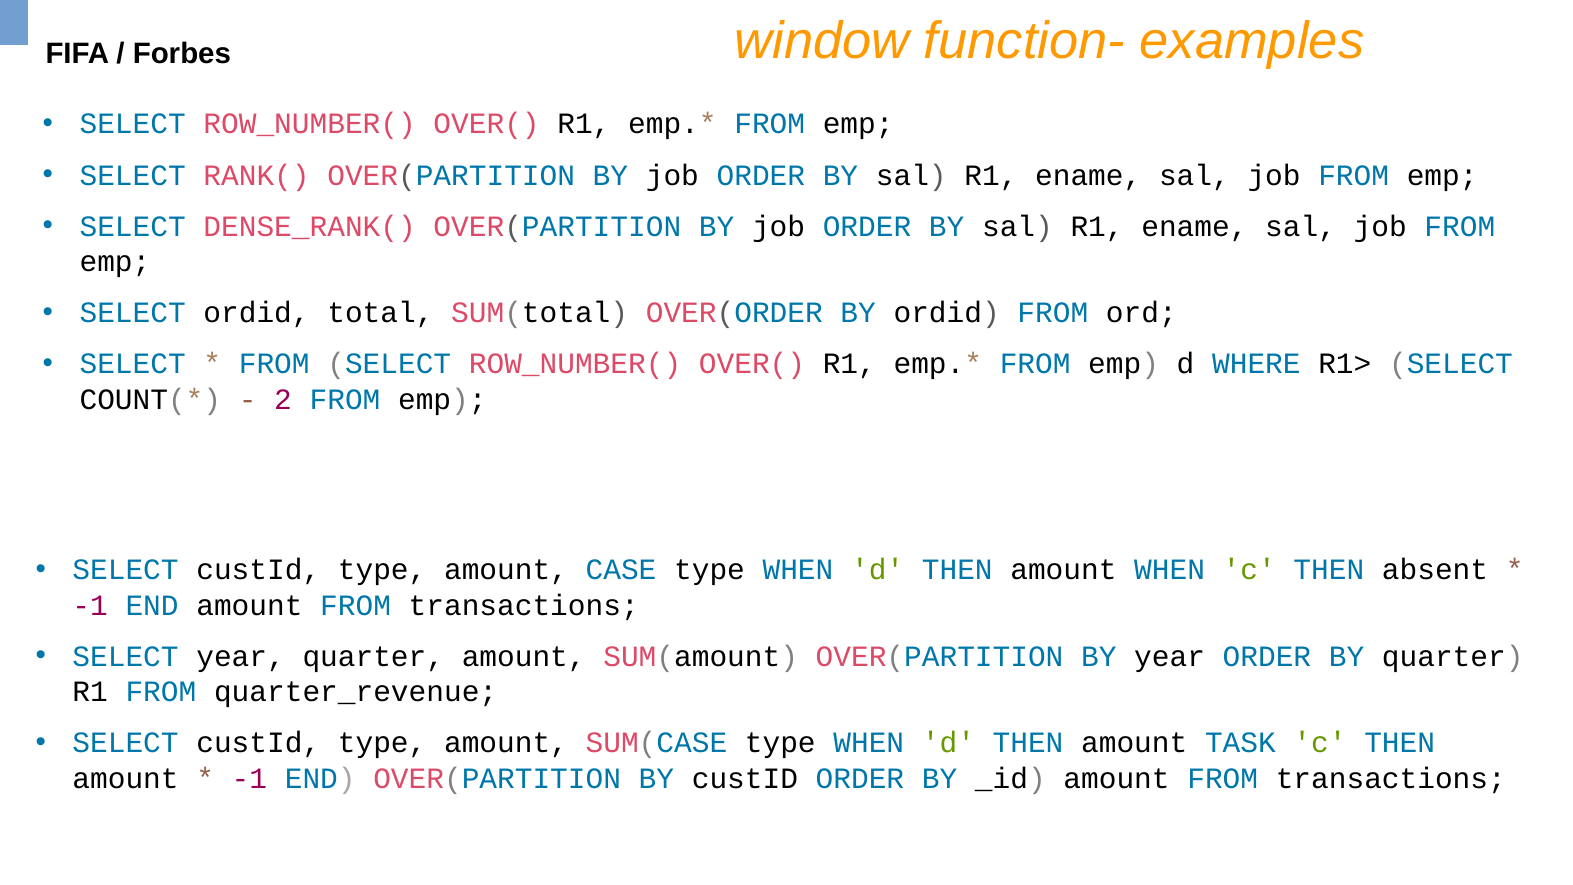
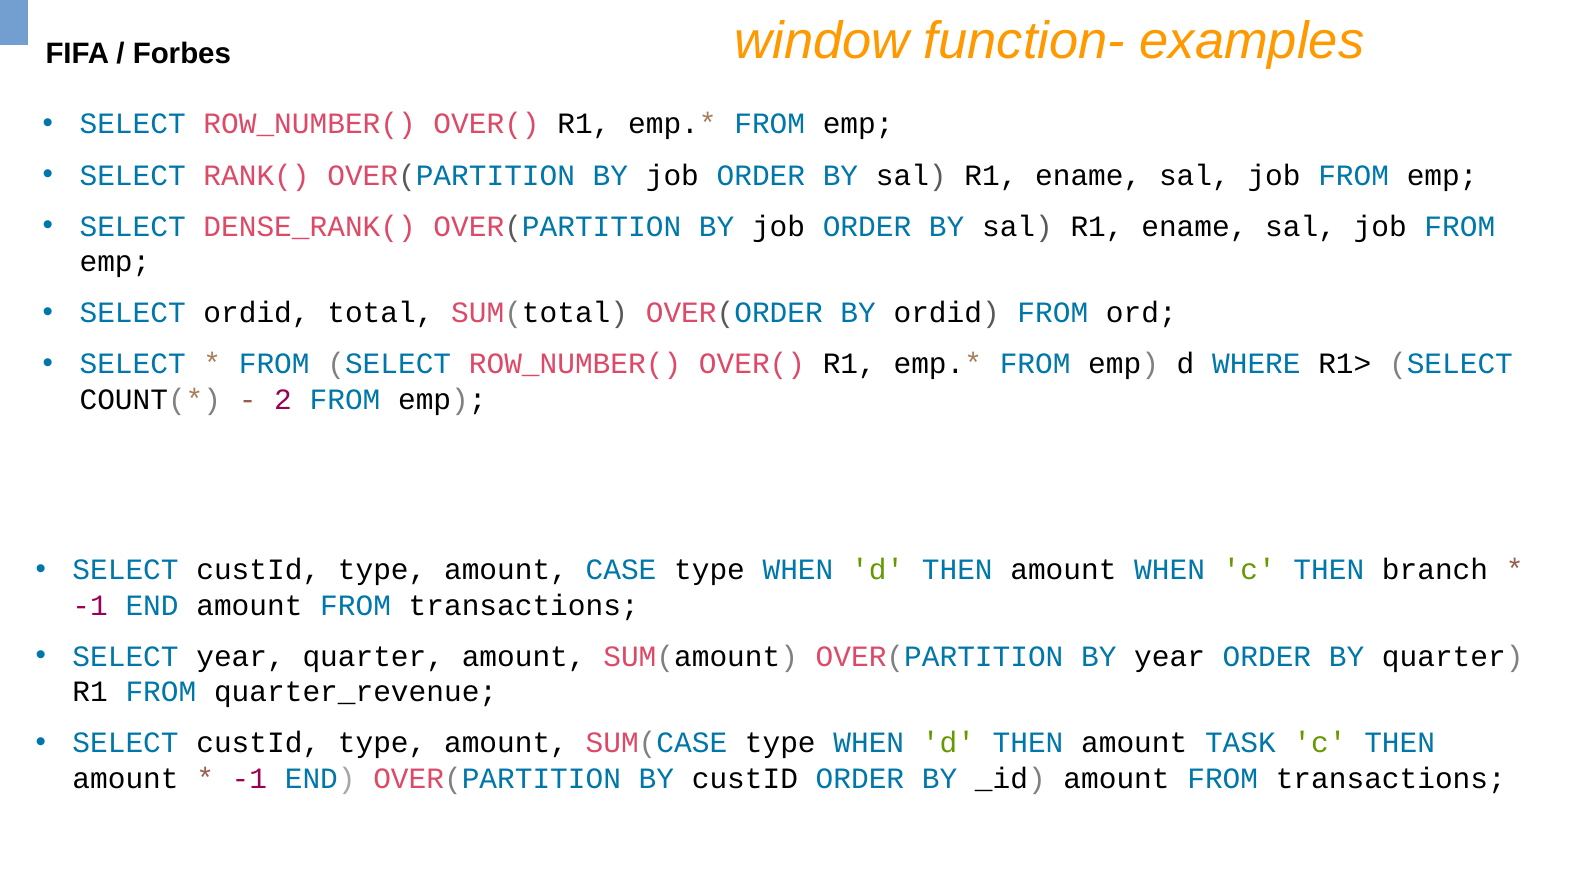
absent: absent -> branch (1435, 570)
